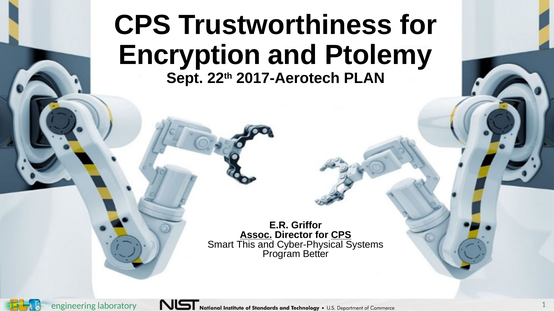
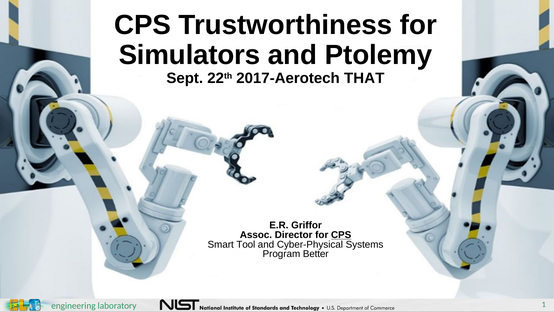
Encryption: Encryption -> Simulators (190, 55)
PLAN: PLAN -> THAT (364, 78)
Assoc underline: present -> none (256, 235)
This: This -> Tool (246, 244)
